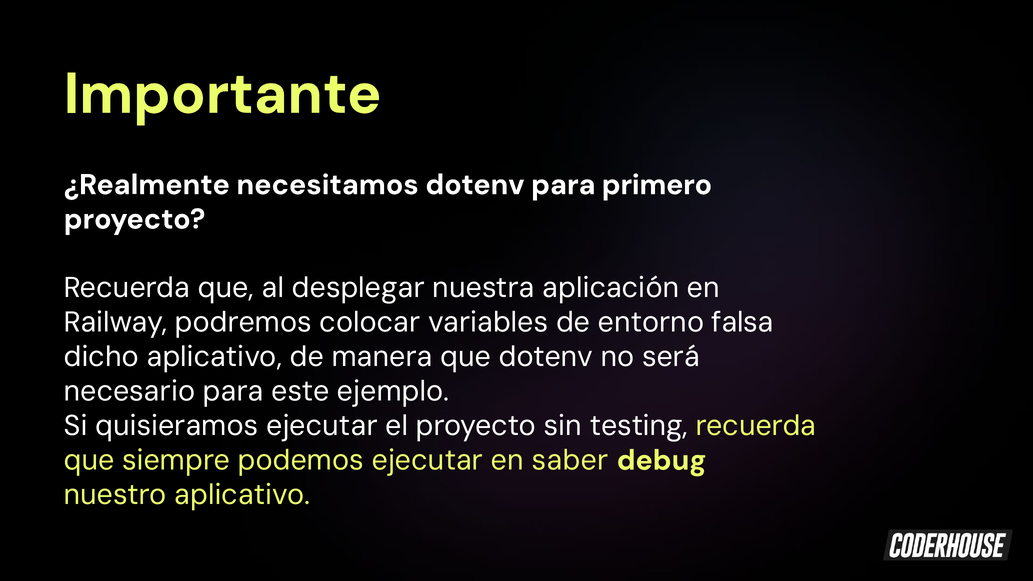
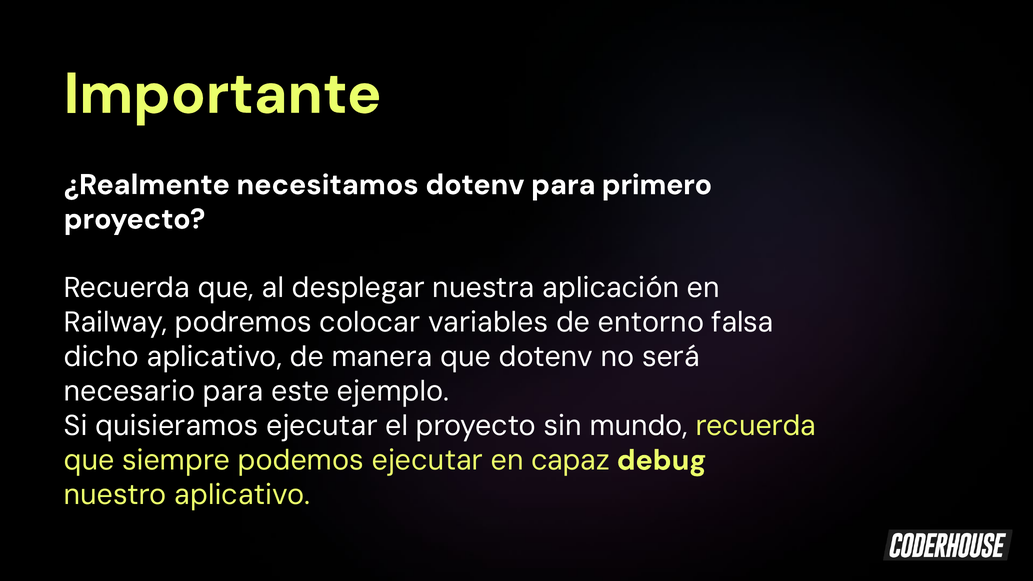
testing: testing -> mundo (639, 426)
saber: saber -> capaz (570, 460)
